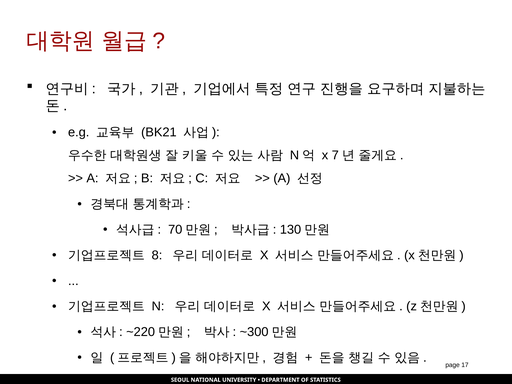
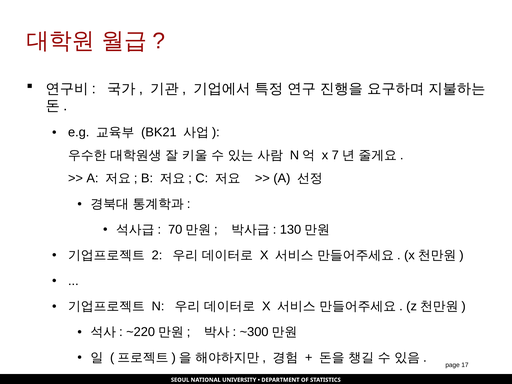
8: 8 -> 2 (157, 255)
